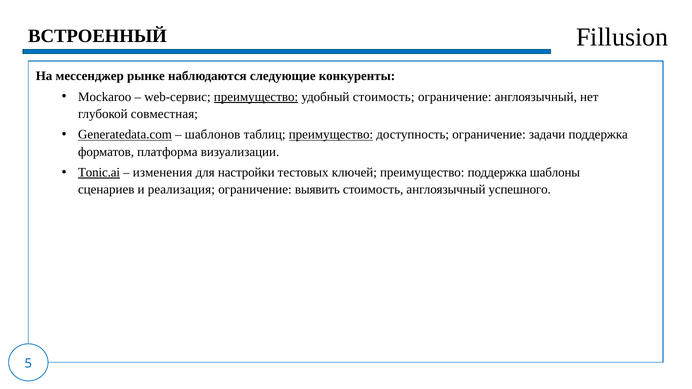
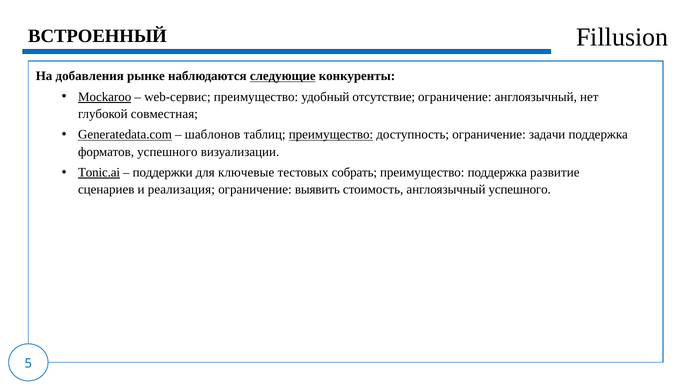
мессенджер: мессенджер -> добавления (90, 76)
следующие underline: none -> present (283, 76)
Mockaroo underline: none -> present (105, 97)
преимущество underline: present -> none (256, 97)
удобный стоимость: стоимость -> отсутствие (384, 97)
форматов платформа: платформа -> успешного (167, 152)
изменения: изменения -> поддержки (163, 173)
настройки: настройки -> ключевые (246, 173)
ключей: ключей -> собрать (354, 173)
шаблоны: шаблоны -> развитие (555, 173)
